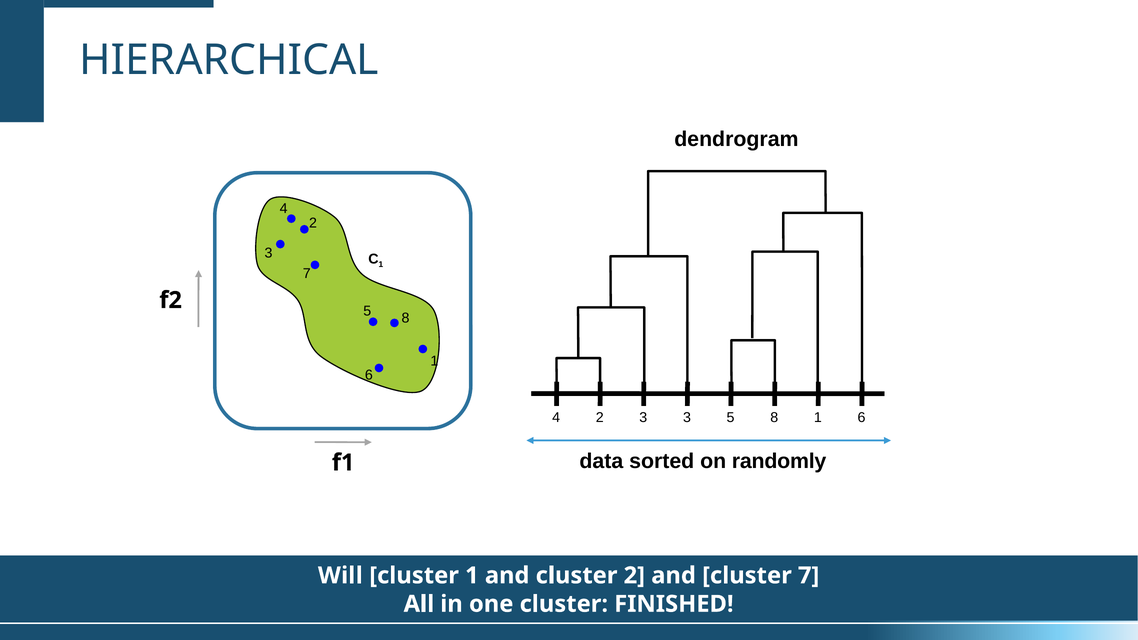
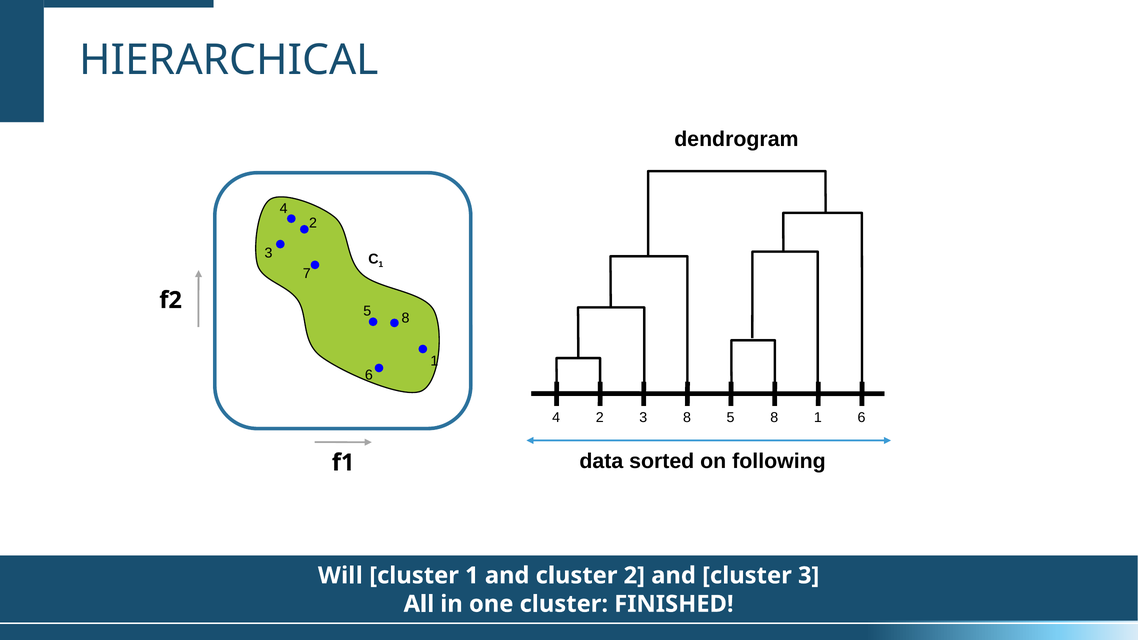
3 3: 3 -> 8 (687, 417)
randomly: randomly -> following (779, 462)
cluster 7: 7 -> 3 (809, 576)
